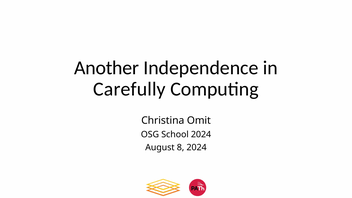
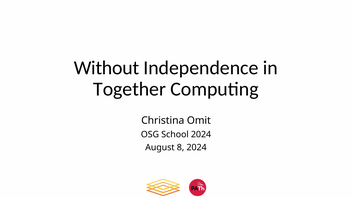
Another: Another -> Without (107, 68)
Carefully: Carefully -> Together (130, 89)
